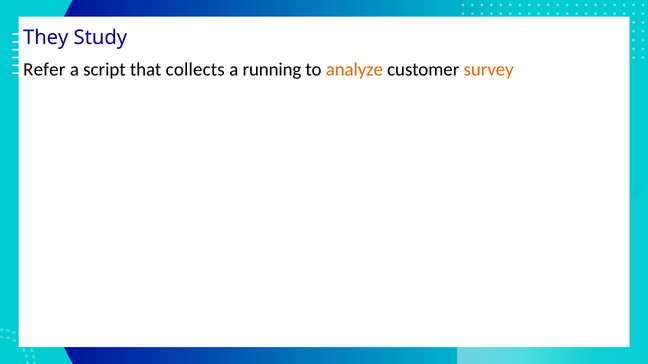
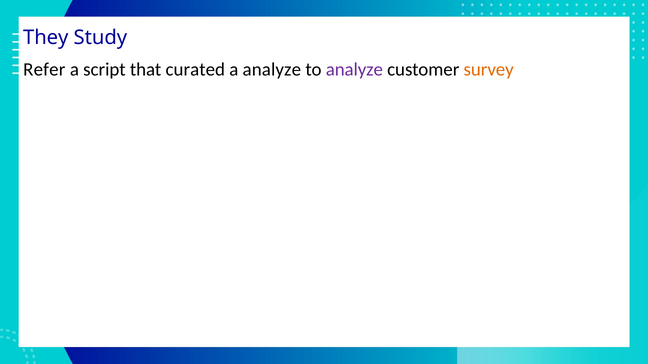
collects: collects -> curated (195, 70)
a running: running -> analyze (272, 70)
analyze colour: orange -> purple (354, 70)
